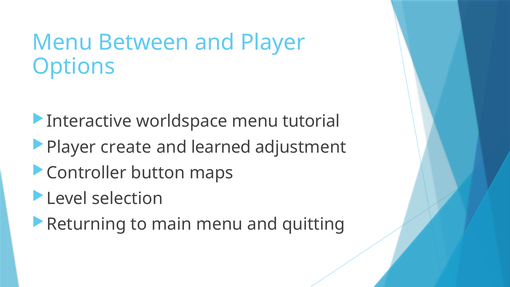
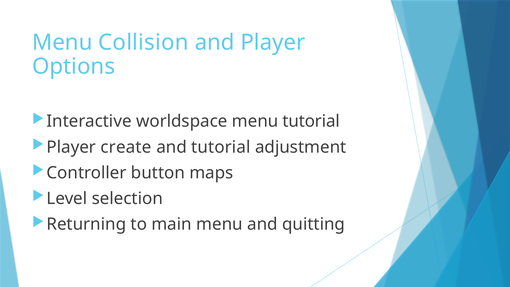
Between: Between -> Collision (143, 42)
and learned: learned -> tutorial (221, 147)
